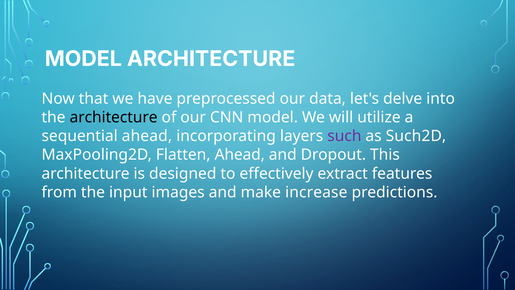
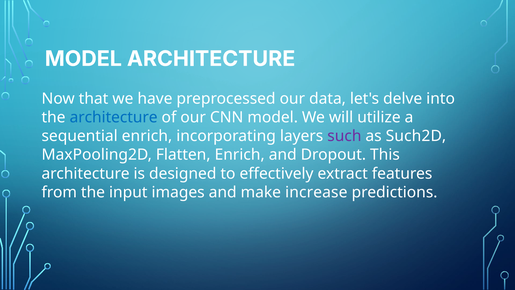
architecture colour: black -> blue (114, 117)
sequential ahead: ahead -> enrich (147, 136)
Flatten Ahead: Ahead -> Enrich (240, 155)
